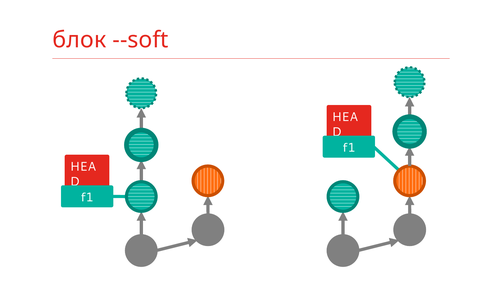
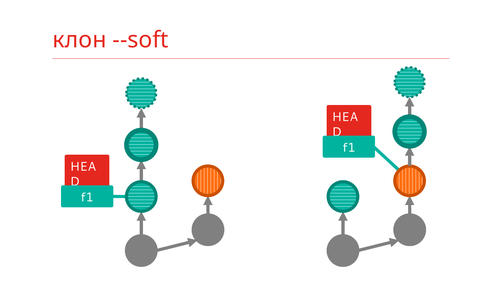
блок: блок -> клон (79, 40)
